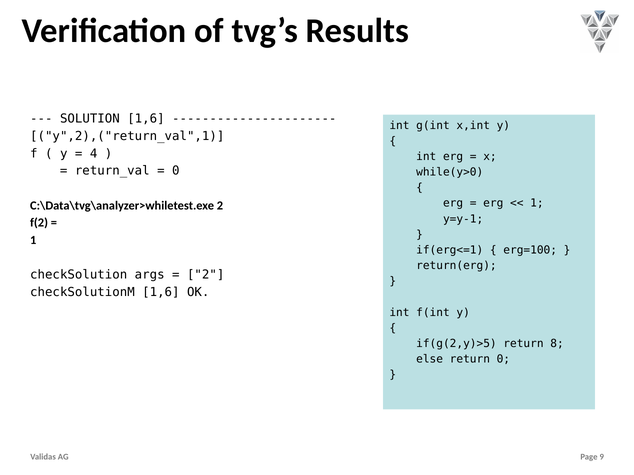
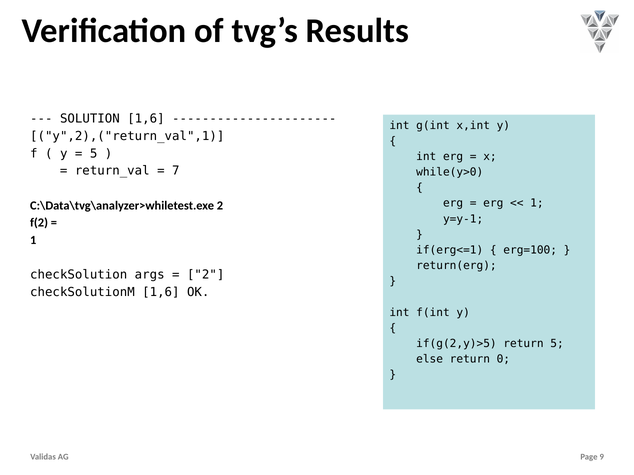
4: 4 -> 5 (94, 154)
0: 0 -> 7 (176, 171)
return 8: 8 -> 5 (557, 344)
